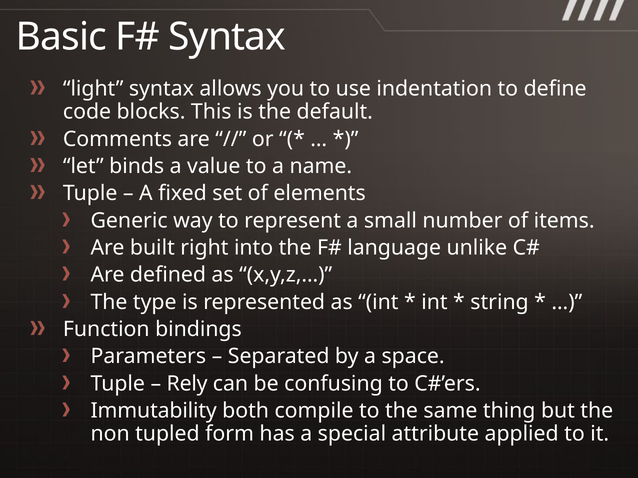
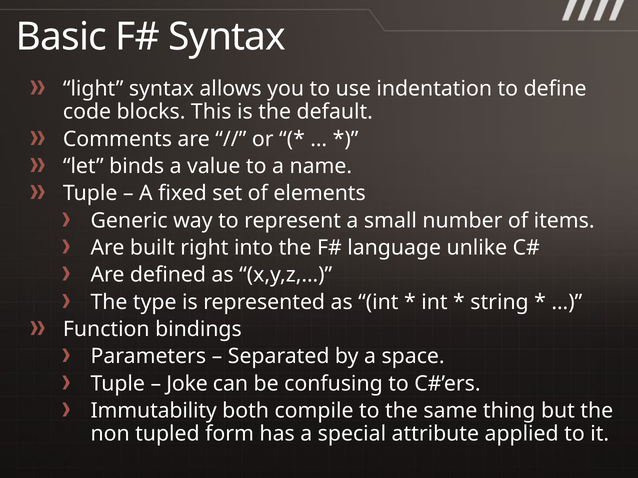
Rely: Rely -> Joke (187, 384)
